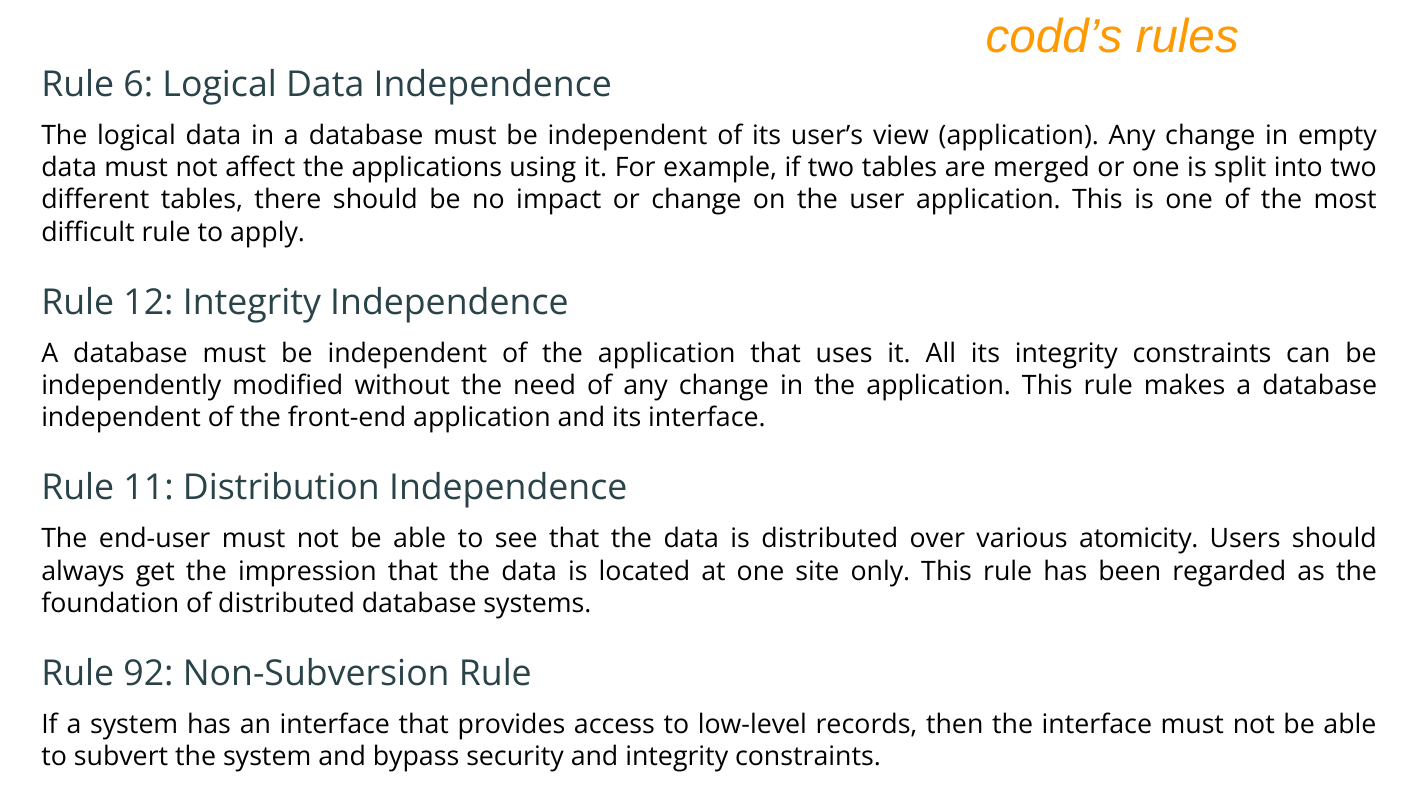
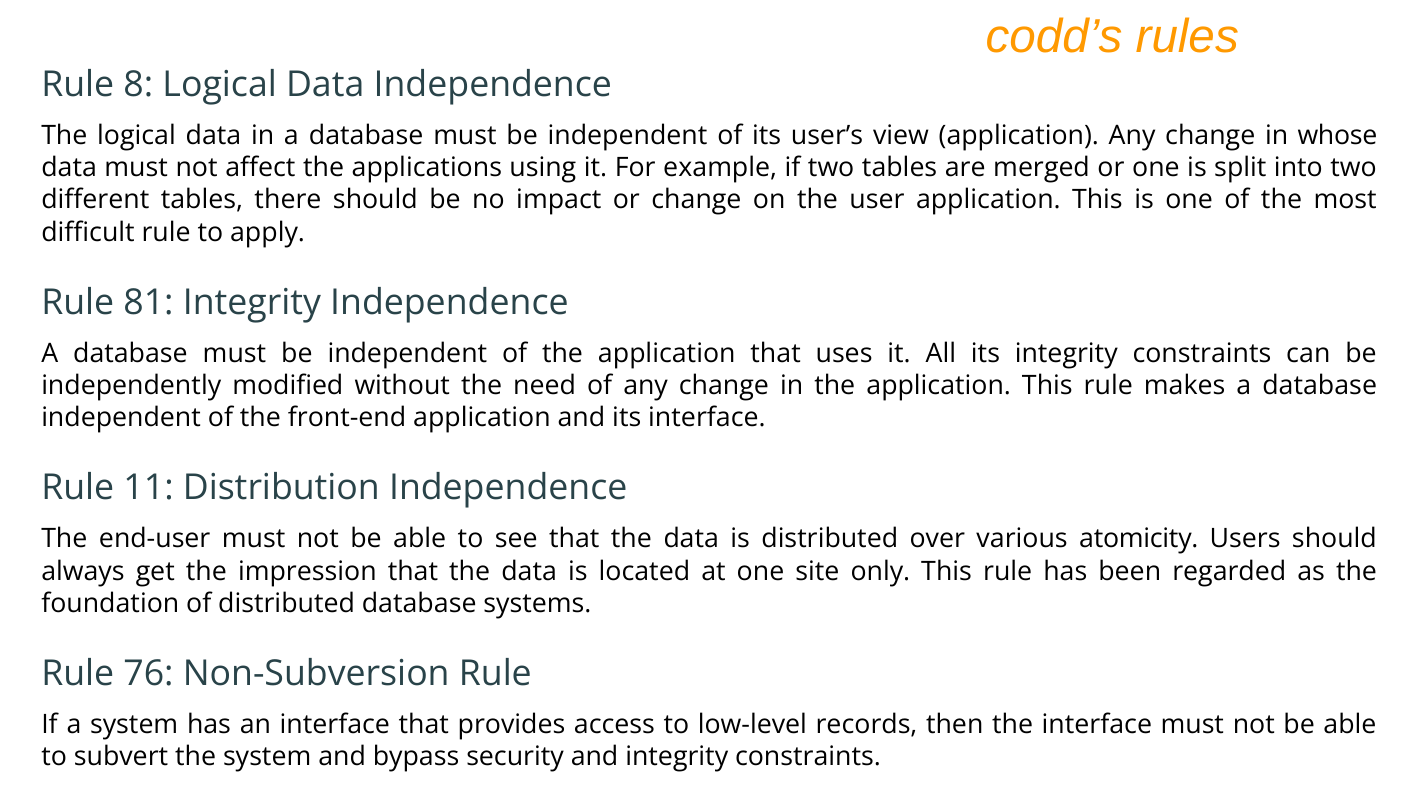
6: 6 -> 8 (138, 85)
empty: empty -> whose (1337, 136)
12: 12 -> 81 (148, 303)
92: 92 -> 76 (148, 674)
